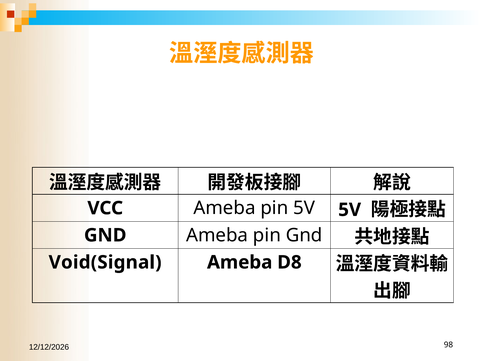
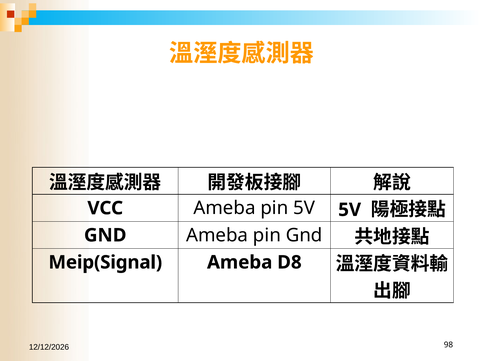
Void(Signal: Void(Signal -> Meip(Signal (105, 263)
